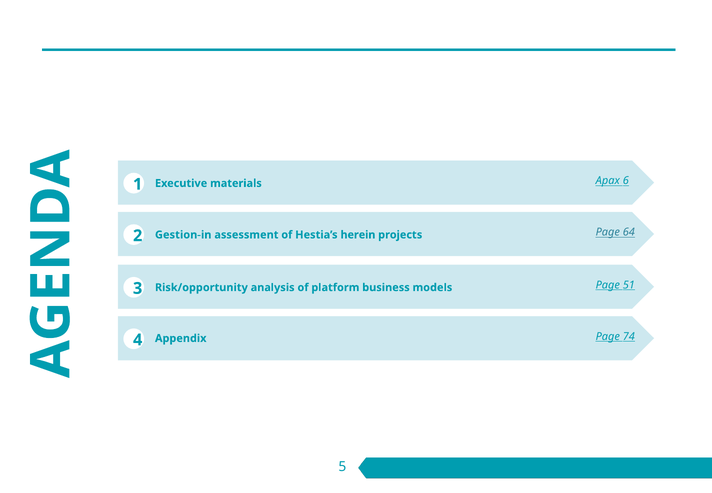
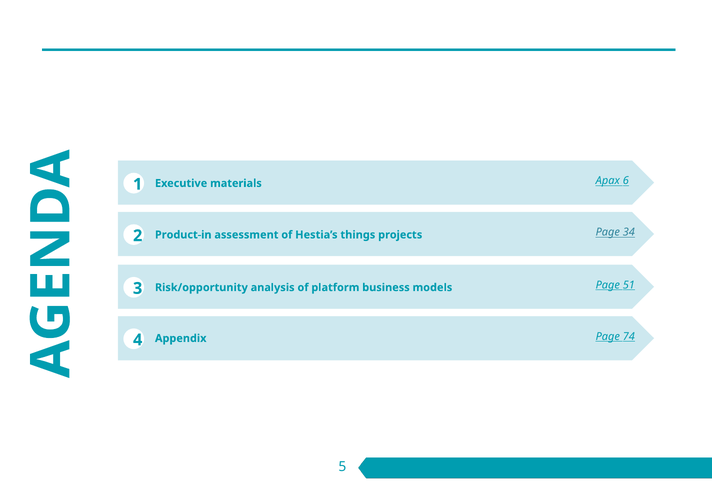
Gestion-in: Gestion-in -> Product-in (183, 235)
herein: herein -> things (358, 235)
64: 64 -> 34 (629, 232)
